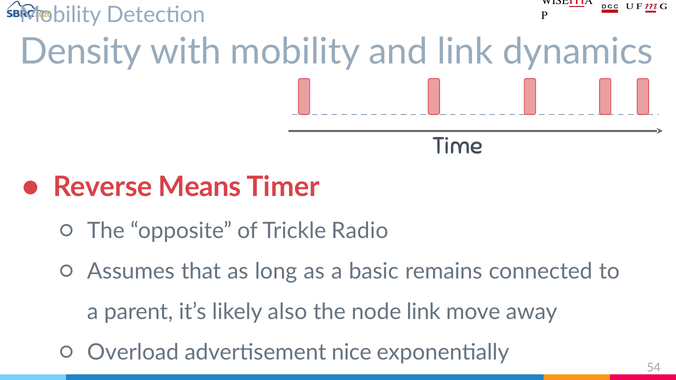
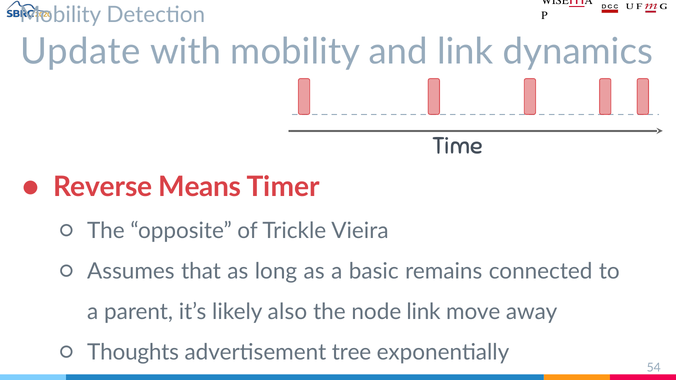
Density: Density -> Update (80, 51)
Radio: Radio -> Vieira (360, 231)
Overload: Overload -> Thoughts (133, 352)
nice: nice -> tree (352, 352)
